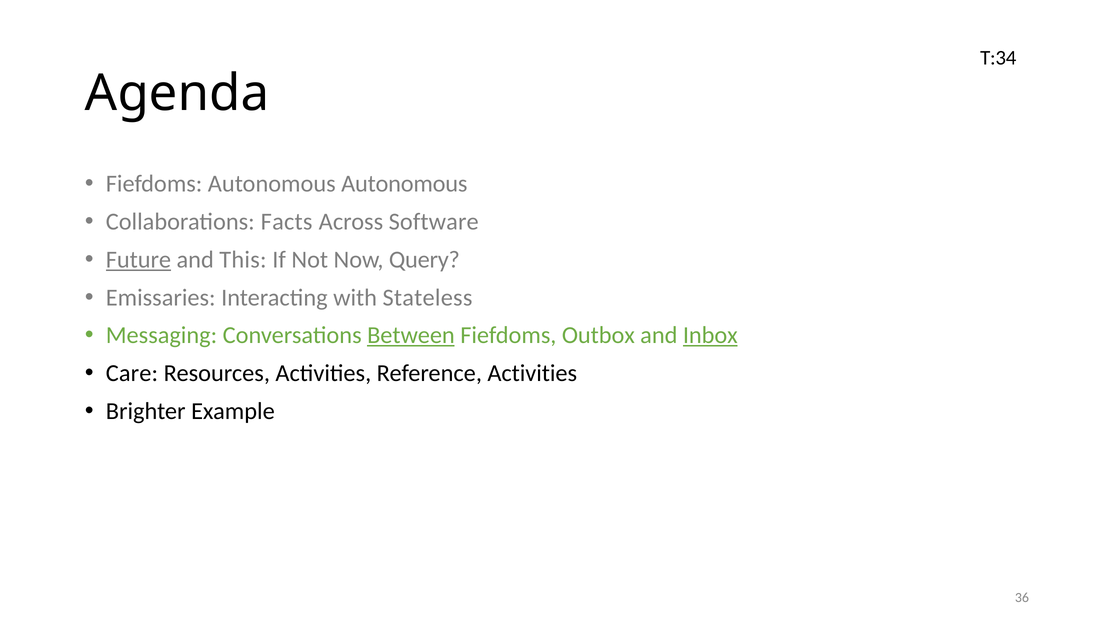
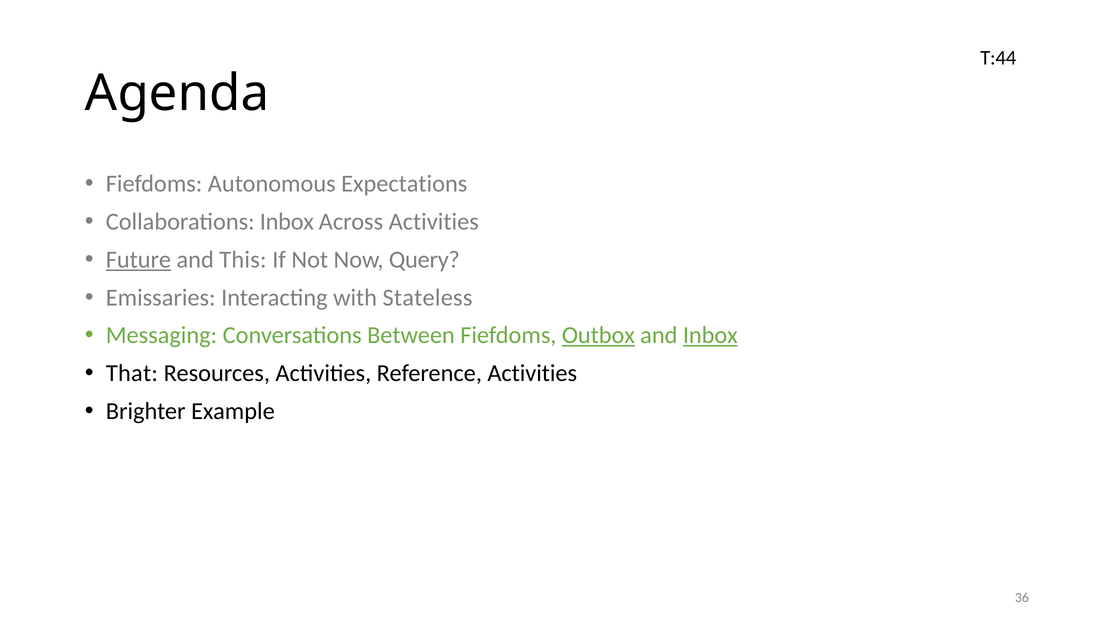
T:34: T:34 -> T:44 (998, 58)
Autonomous Autonomous: Autonomous -> Expectations (404, 184)
Collaborations Facts: Facts -> Inbox (287, 222)
Across Software: Software -> Activities (434, 222)
Between underline: present -> none (411, 336)
Outbox underline: none -> present (598, 336)
Care: Care -> That (132, 374)
